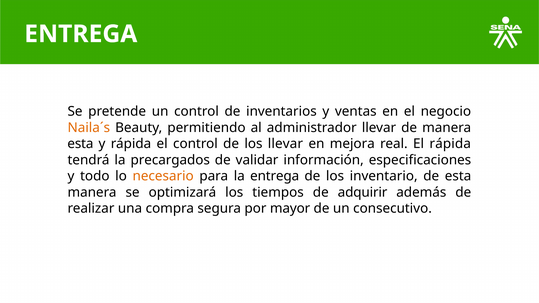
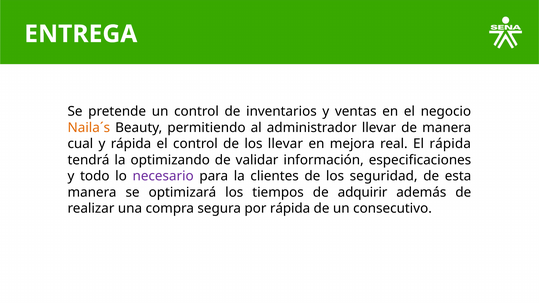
esta: esta -> cual (80, 144)
precargados: precargados -> optimizando (170, 160)
necesario colour: orange -> purple (163, 176)
la entrega: entrega -> clientes (275, 176)
inventario: inventario -> seguridad (384, 176)
por mayor: mayor -> rápida (290, 209)
